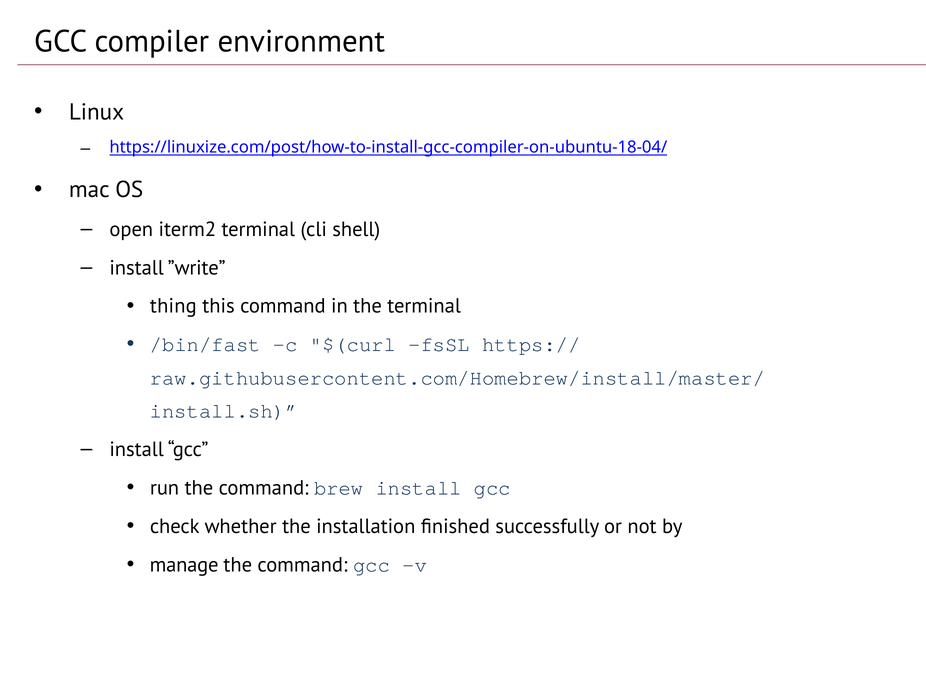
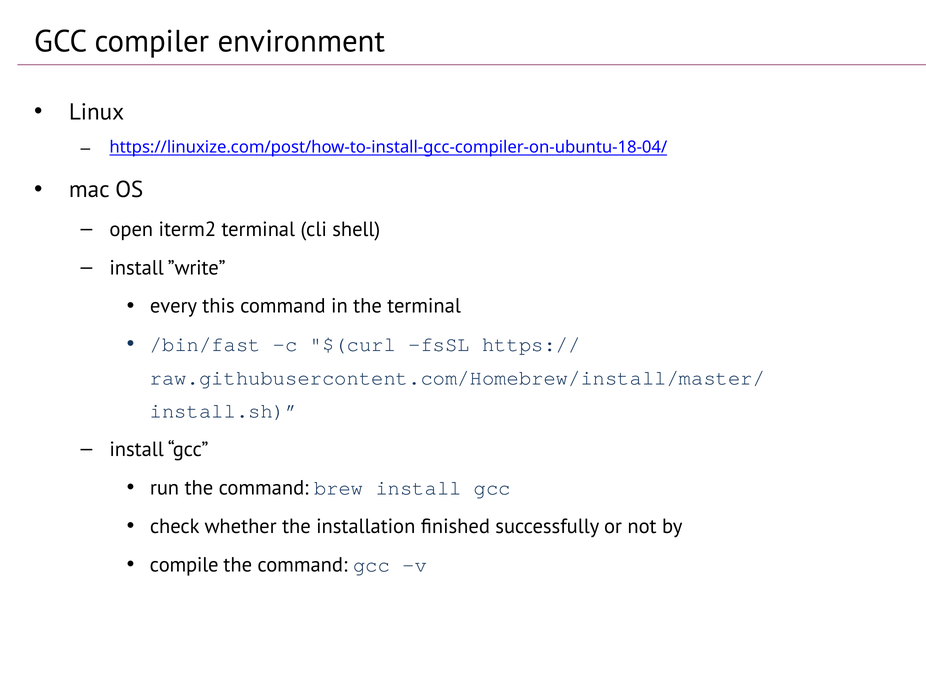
thing: thing -> every (174, 306)
manage: manage -> compile (184, 564)
